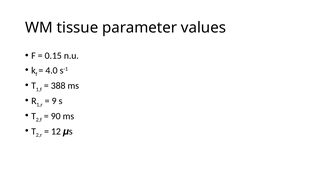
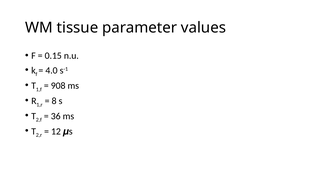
388: 388 -> 908 (58, 86)
9: 9 -> 8 (54, 101)
90: 90 -> 36 (56, 116)
